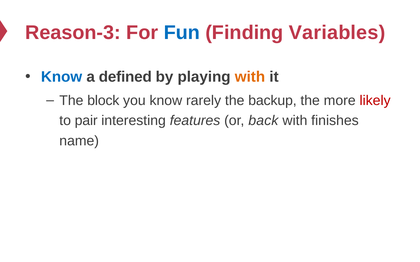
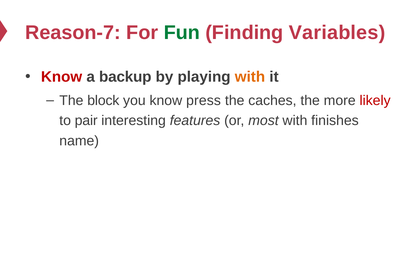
Reason-3: Reason-3 -> Reason-7 (73, 33)
Fun colour: blue -> green (182, 33)
Know colour: blue -> red (62, 77)
defined: defined -> backup (125, 77)
rarely: rarely -> press (204, 101)
backup: backup -> caches (272, 101)
back: back -> most (263, 121)
